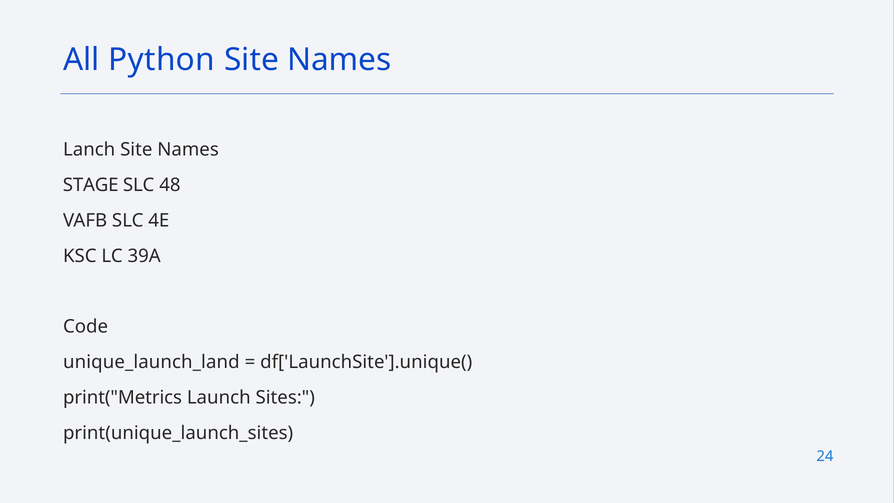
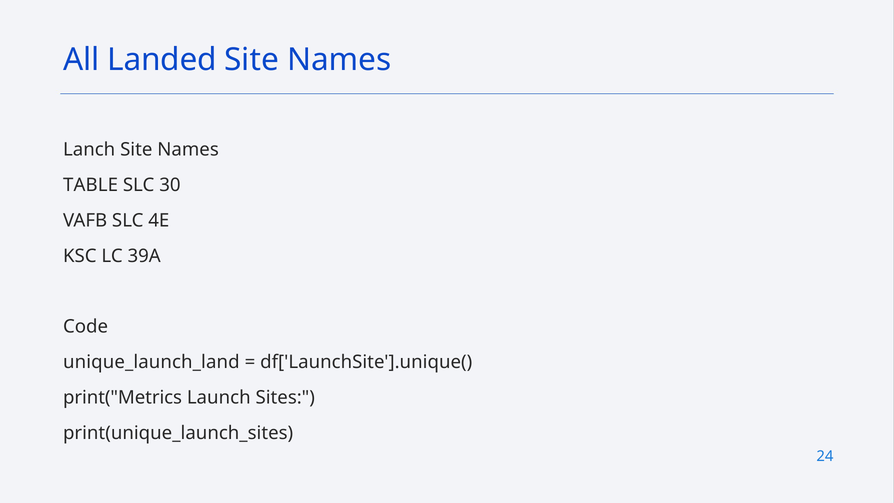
Python: Python -> Landed (162, 60)
STAGE: STAGE -> TABLE (91, 185)
48: 48 -> 30 (170, 185)
